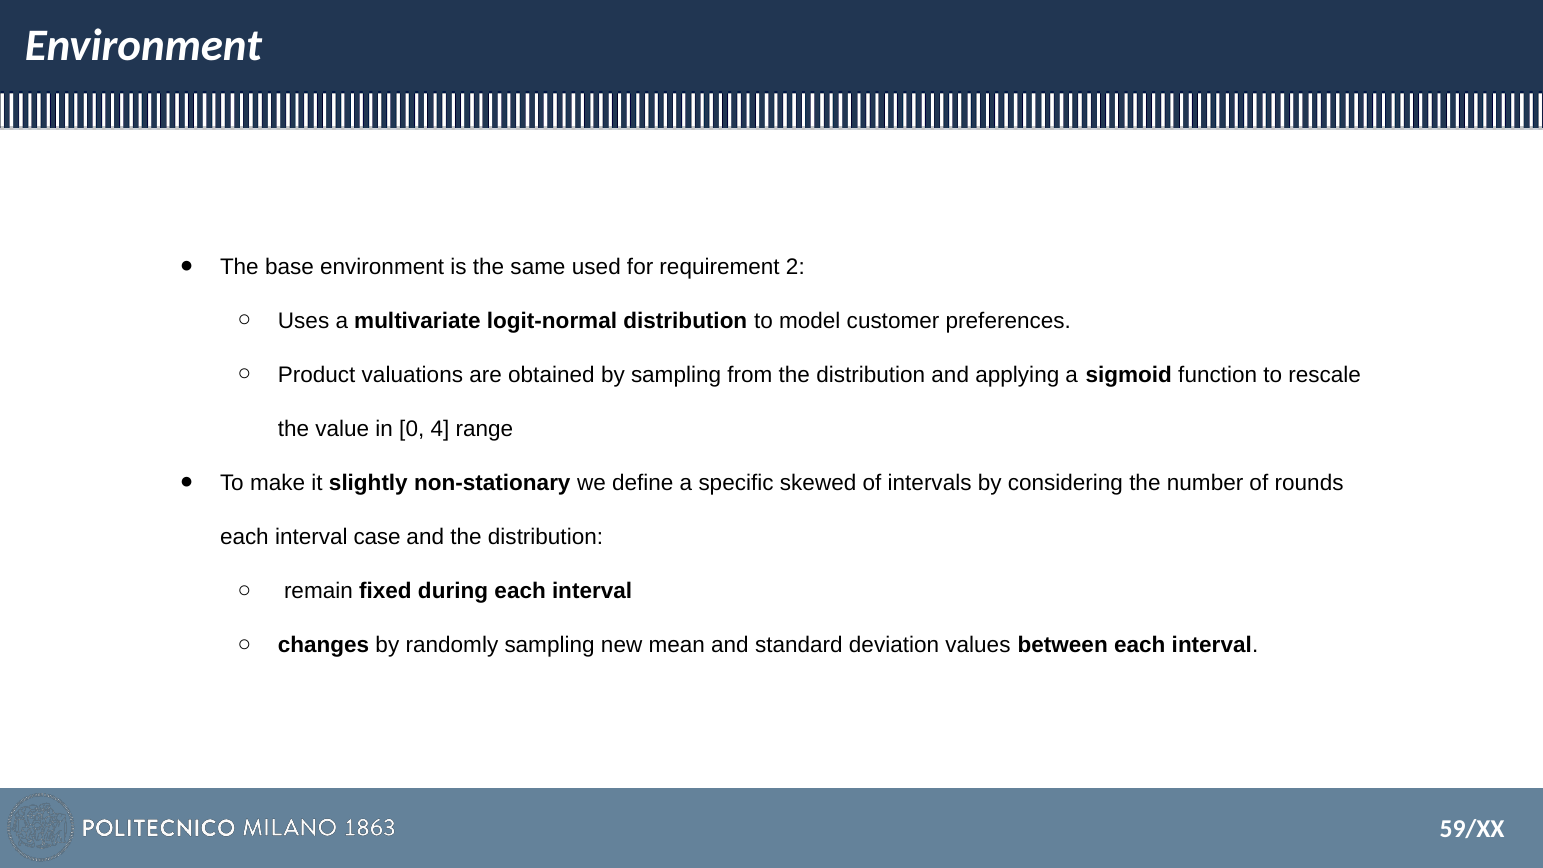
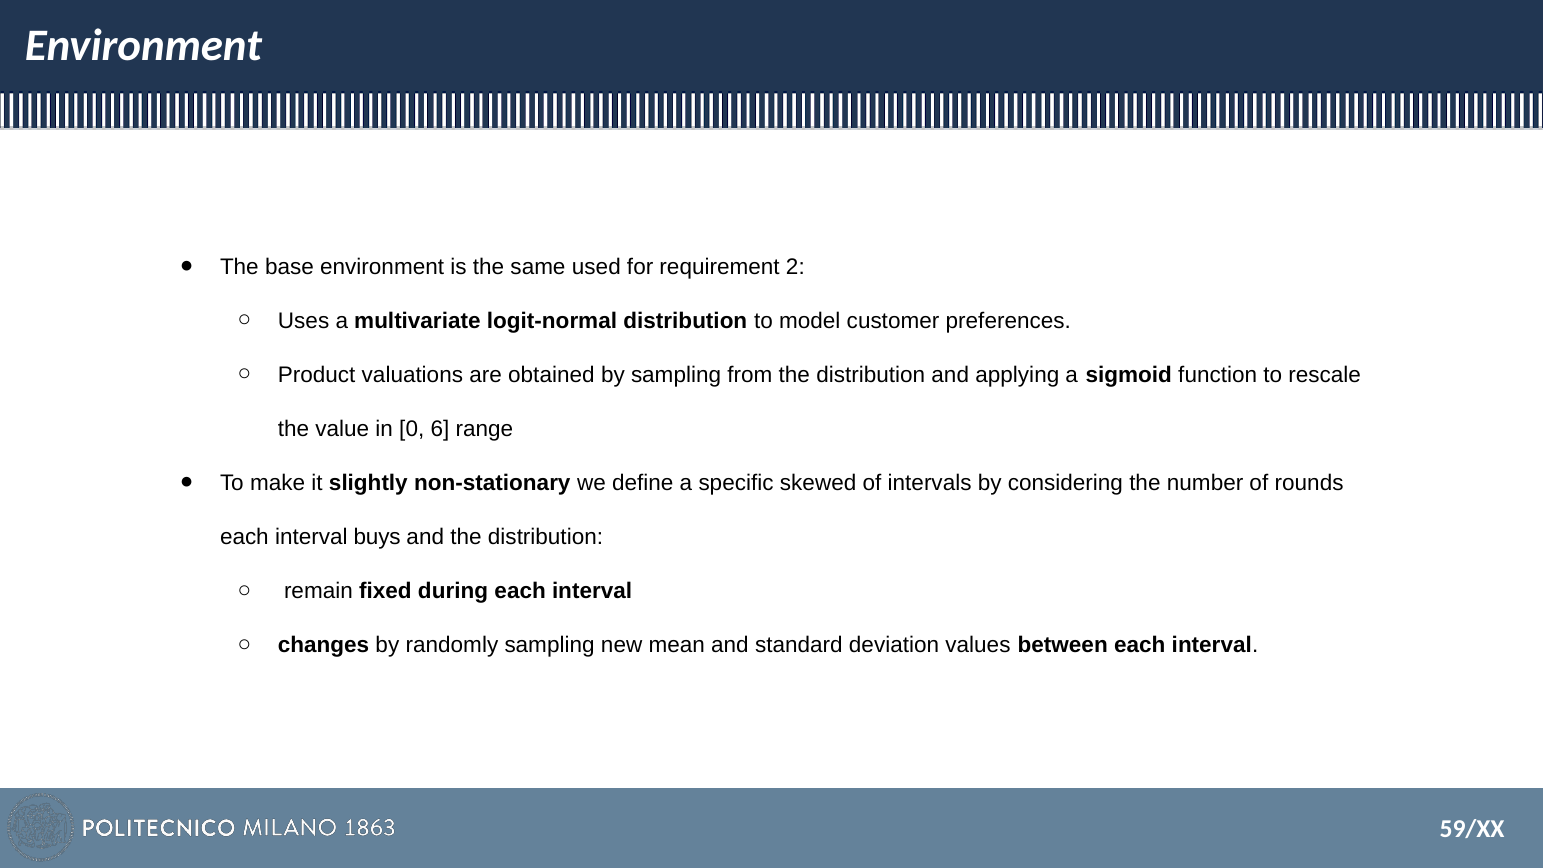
4: 4 -> 6 (440, 429)
case: case -> buys (377, 537)
